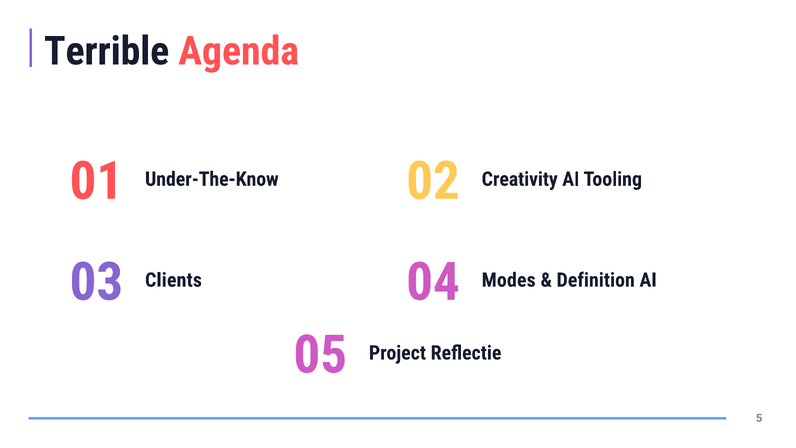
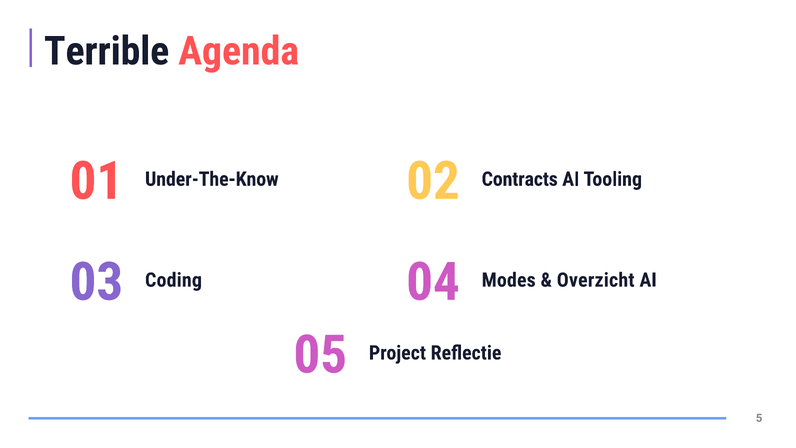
Creativity: Creativity -> Contracts (520, 179)
Clients: Clients -> Coding (173, 280)
Definition: Definition -> Overzicht (596, 280)
